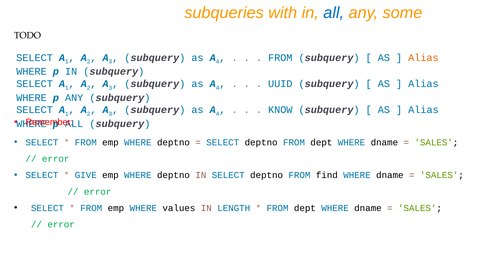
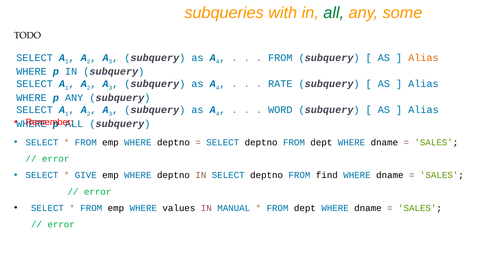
all colour: blue -> green (334, 13)
UUID: UUID -> RATE (280, 84)
KNOW: KNOW -> WORD (280, 110)
LENGTH: LENGTH -> MANUAL (234, 208)
